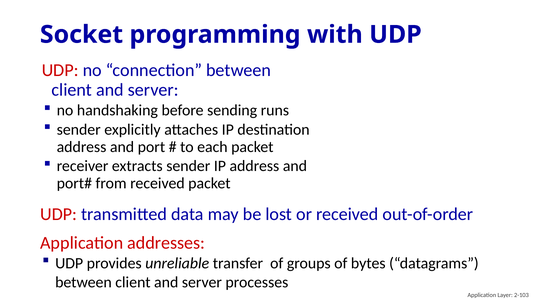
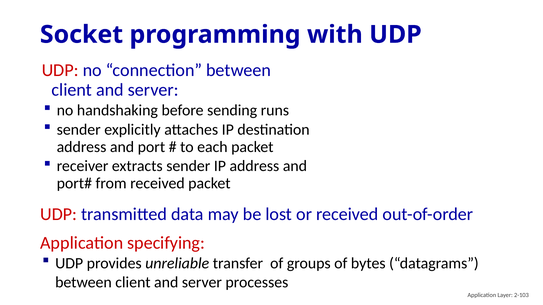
addresses: addresses -> specifying (166, 243)
